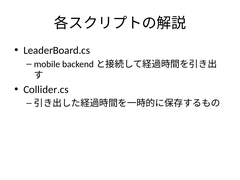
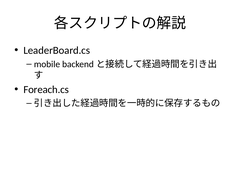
Collider.cs: Collider.cs -> Foreach.cs (46, 90)
